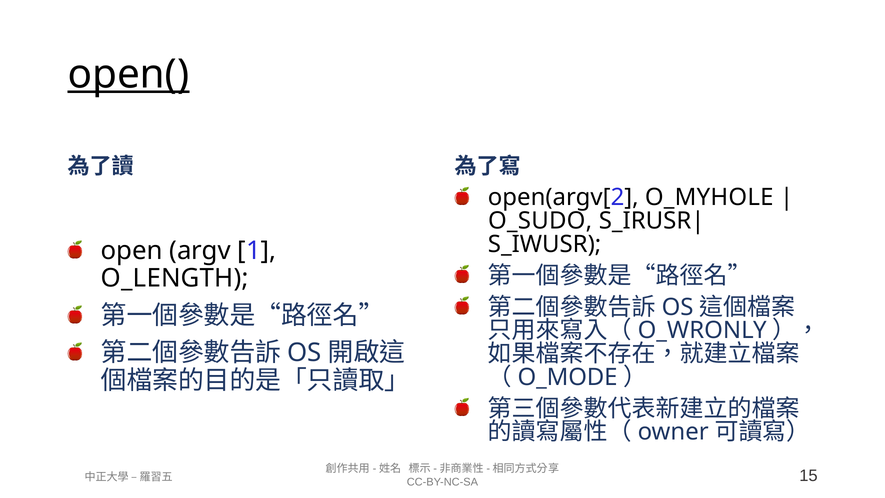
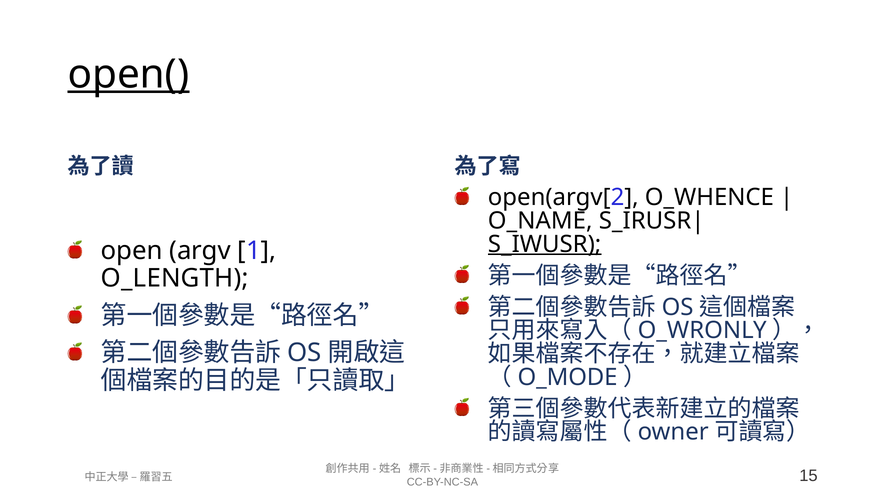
O_MYHOLE: O_MYHOLE -> O_WHENCE (709, 197)
O_SUDO: O_SUDO -> O_NAME (540, 221)
S_IWUSR underline: none -> present (545, 244)
